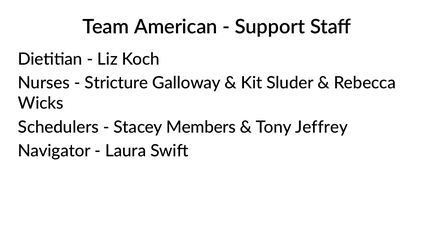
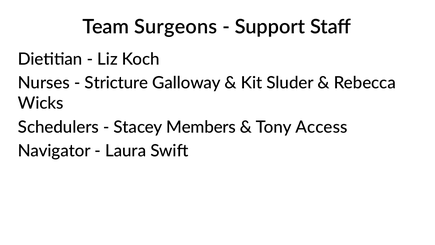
American: American -> Surgeons (176, 27)
Jeffrey: Jeffrey -> Access (322, 127)
